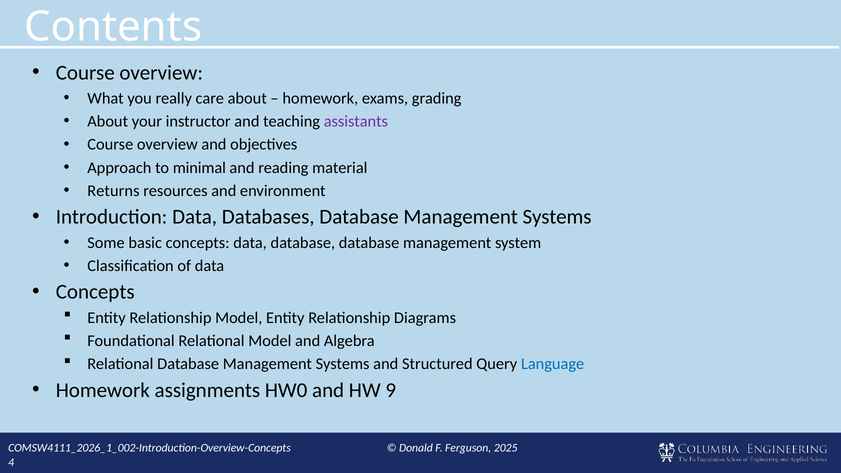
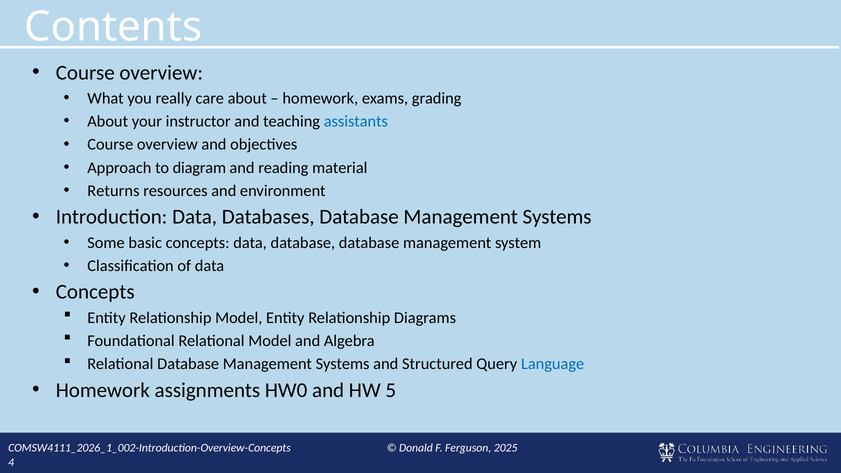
assistants colour: purple -> blue (356, 121)
minimal: minimal -> diagram (199, 168)
9: 9 -> 5 (391, 390)
